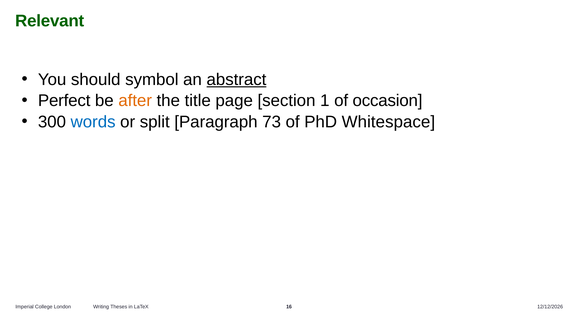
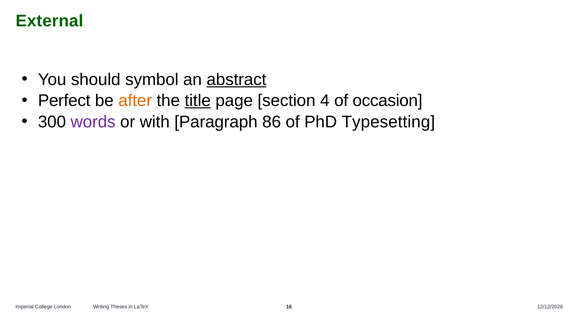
Relevant: Relevant -> External (49, 21)
title underline: none -> present (198, 101)
1: 1 -> 4 (325, 101)
words colour: blue -> purple (93, 122)
split: split -> with (155, 122)
73: 73 -> 86 (272, 122)
Whitespace: Whitespace -> Typesetting (388, 122)
